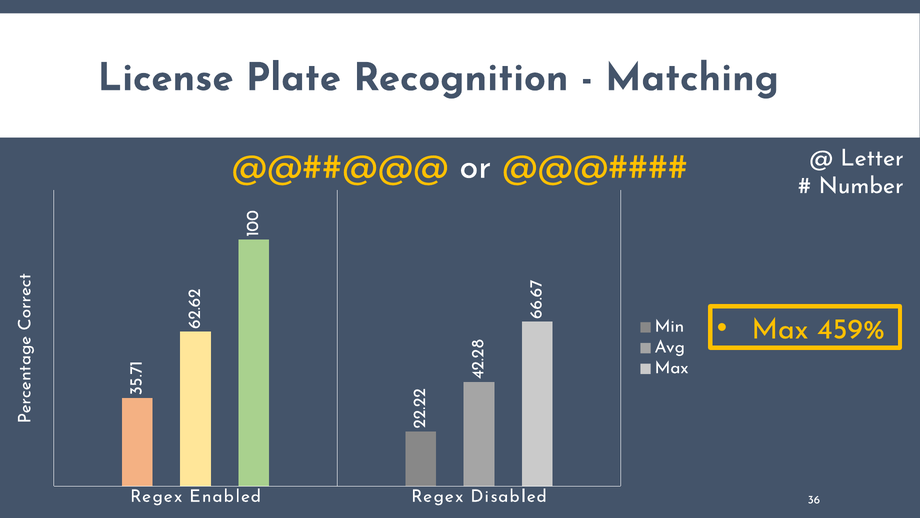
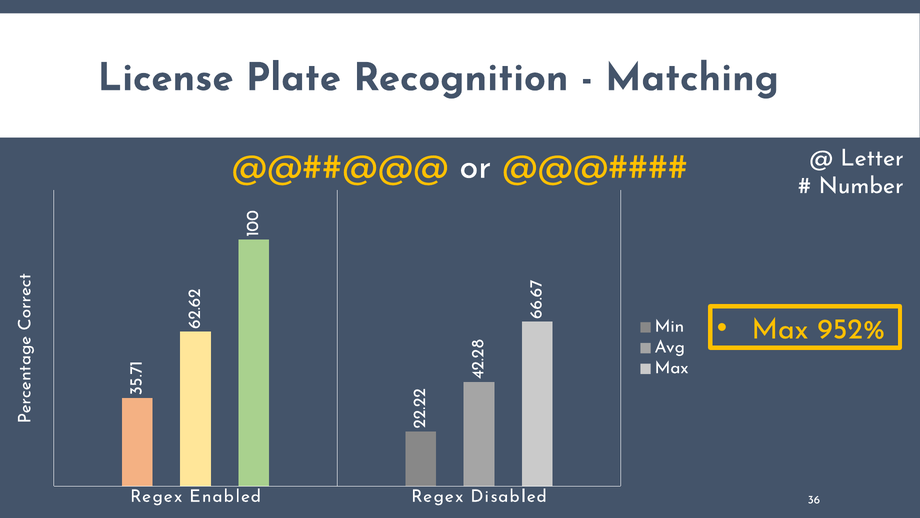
459%: 459% -> 952% (851, 329)
